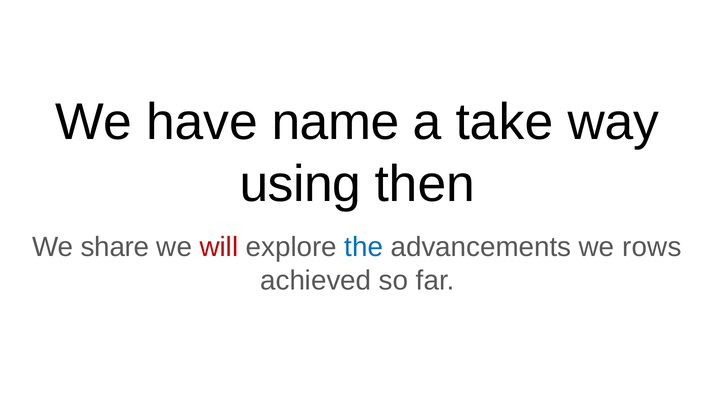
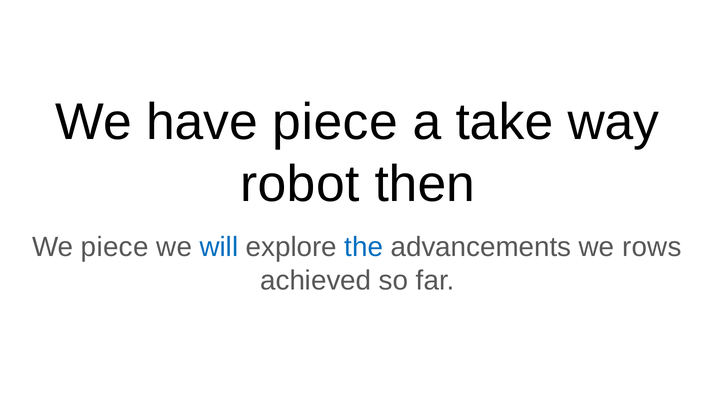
have name: name -> piece (335, 122)
using: using -> robot (300, 184)
We share: share -> piece (115, 247)
will colour: red -> blue (219, 247)
